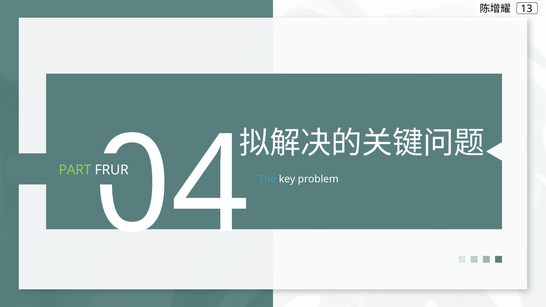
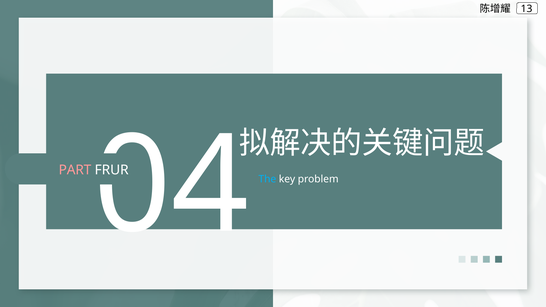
PART colour: light green -> pink (75, 170)
